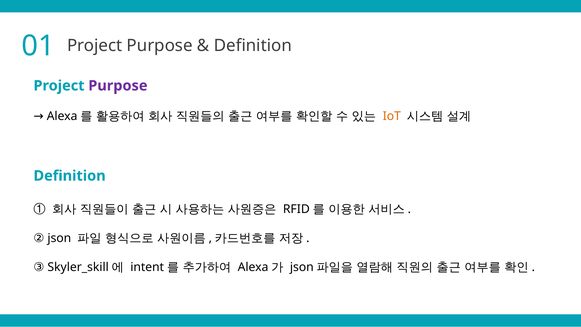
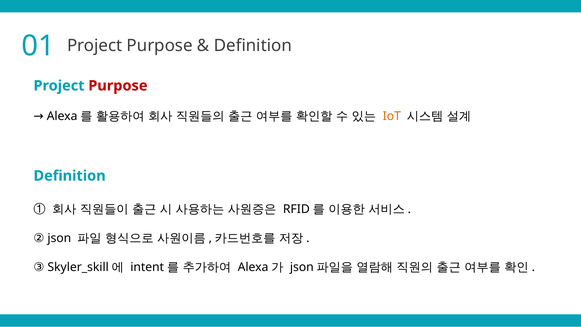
Purpose colour: purple -> red (118, 86)
